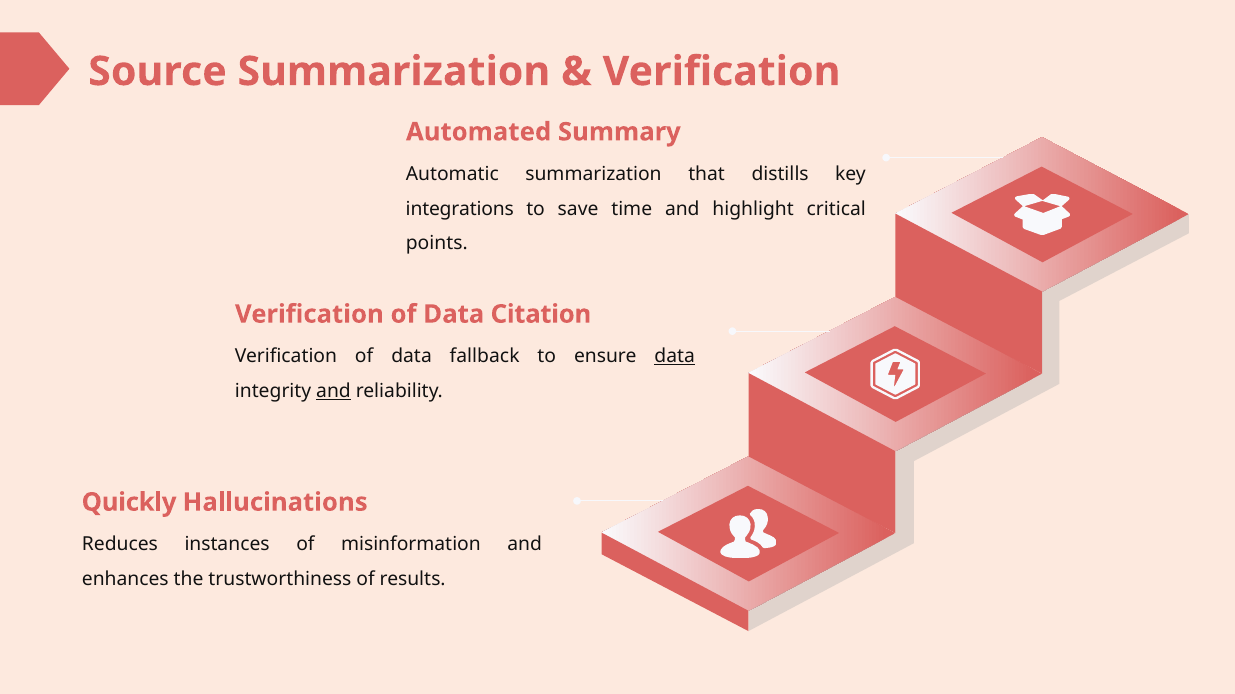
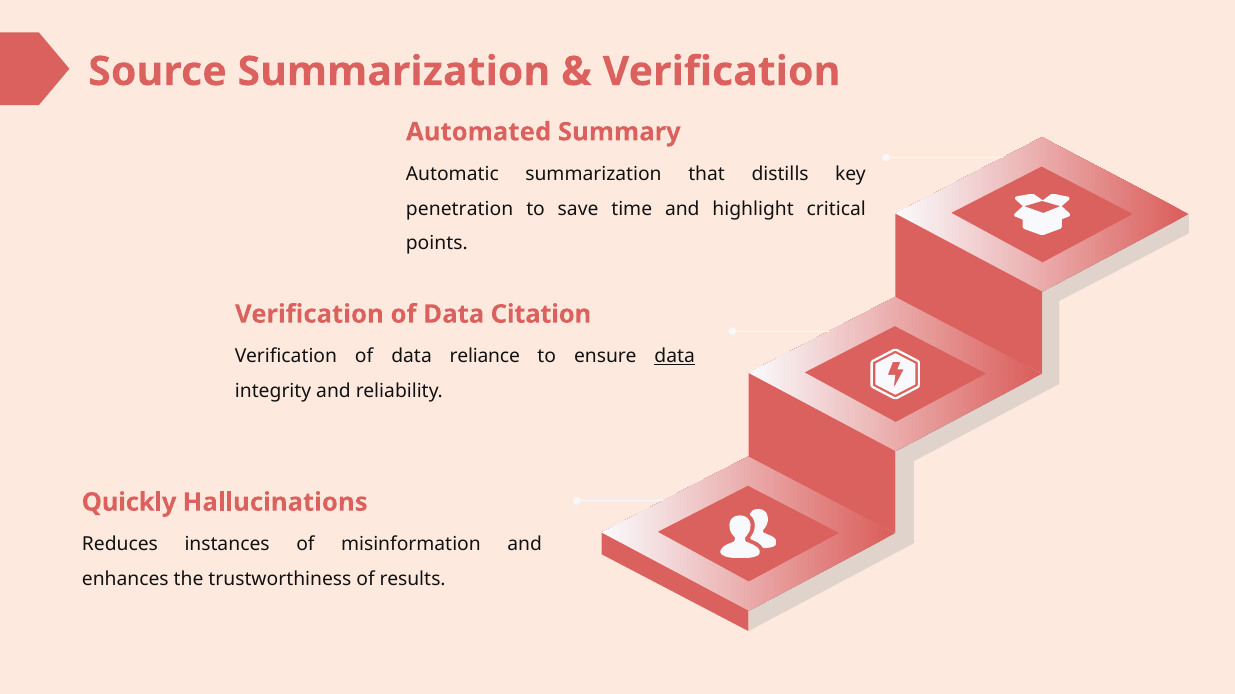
integrations: integrations -> penetration (460, 209)
fallback: fallback -> reliance (485, 357)
and underline: present -> none (334, 392)
